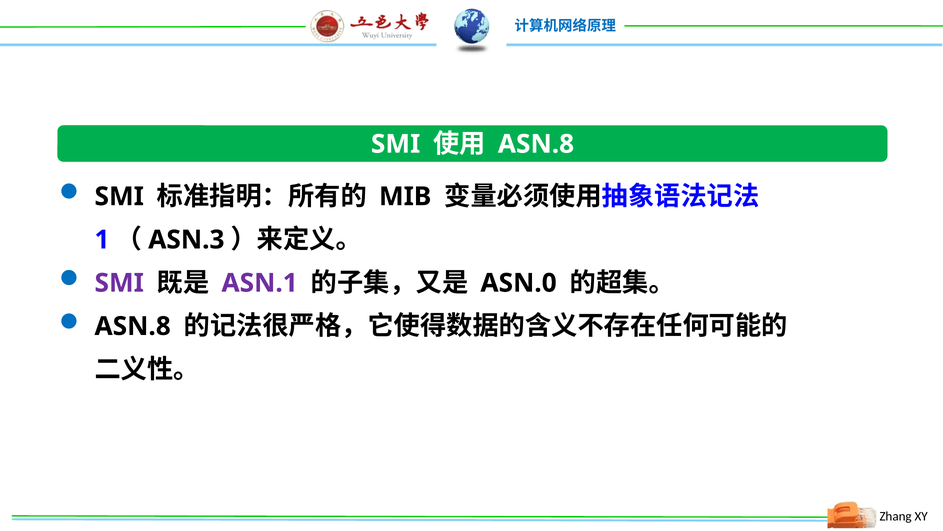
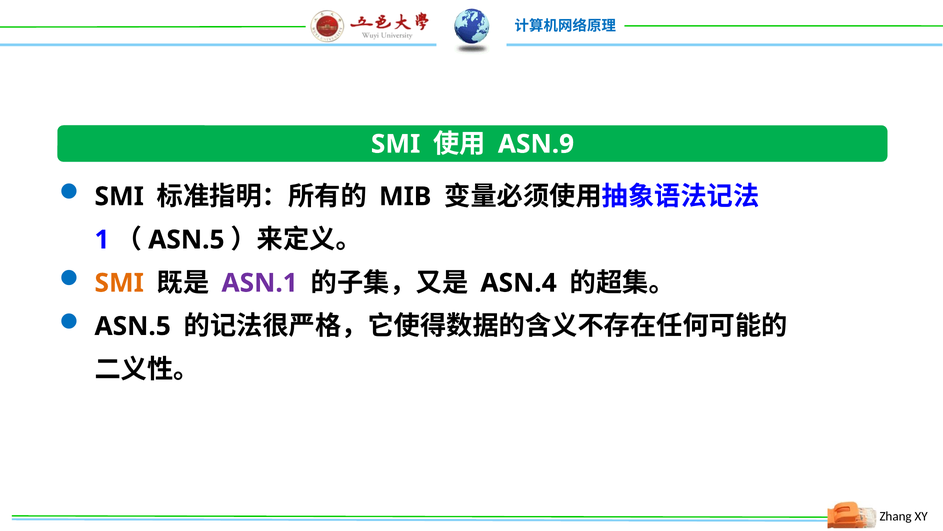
ASN.8: ASN.8 -> ASN.9 (536, 144)
ASN.3: ASN.3 -> ASN.5 (186, 240)
SMI colour: purple -> orange (119, 283)
ASN.0: ASN.0 -> ASN.4 (519, 283)
ASN.8: ASN.8 -> ASN.5 (133, 326)
